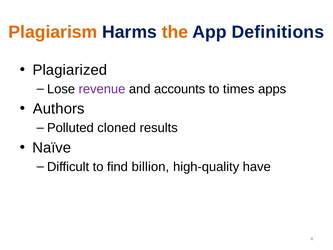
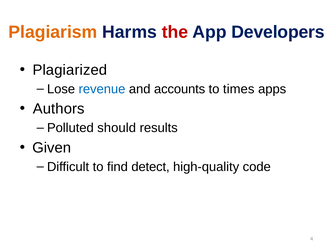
the colour: orange -> red (175, 32)
Definitions: Definitions -> Developers (278, 32)
revenue colour: purple -> blue (102, 89)
cloned: cloned -> should (117, 128)
Naïve: Naïve -> Given (52, 148)
billion: billion -> detect (151, 167)
have: have -> code (257, 167)
